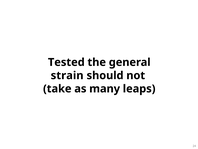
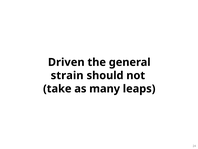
Tested: Tested -> Driven (66, 62)
